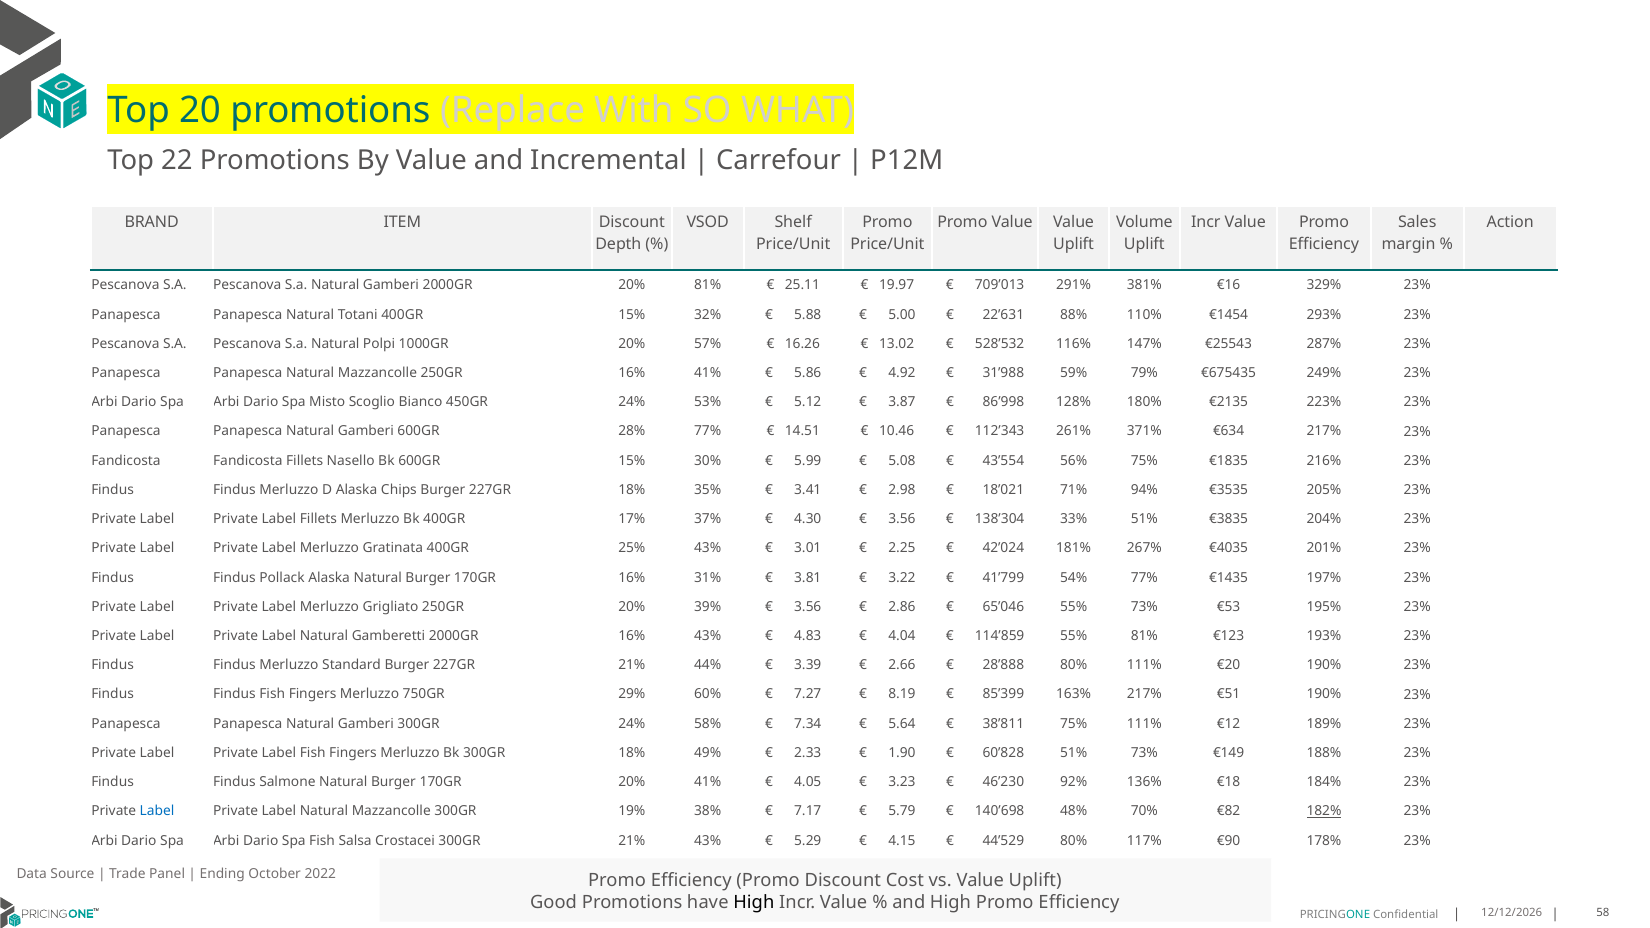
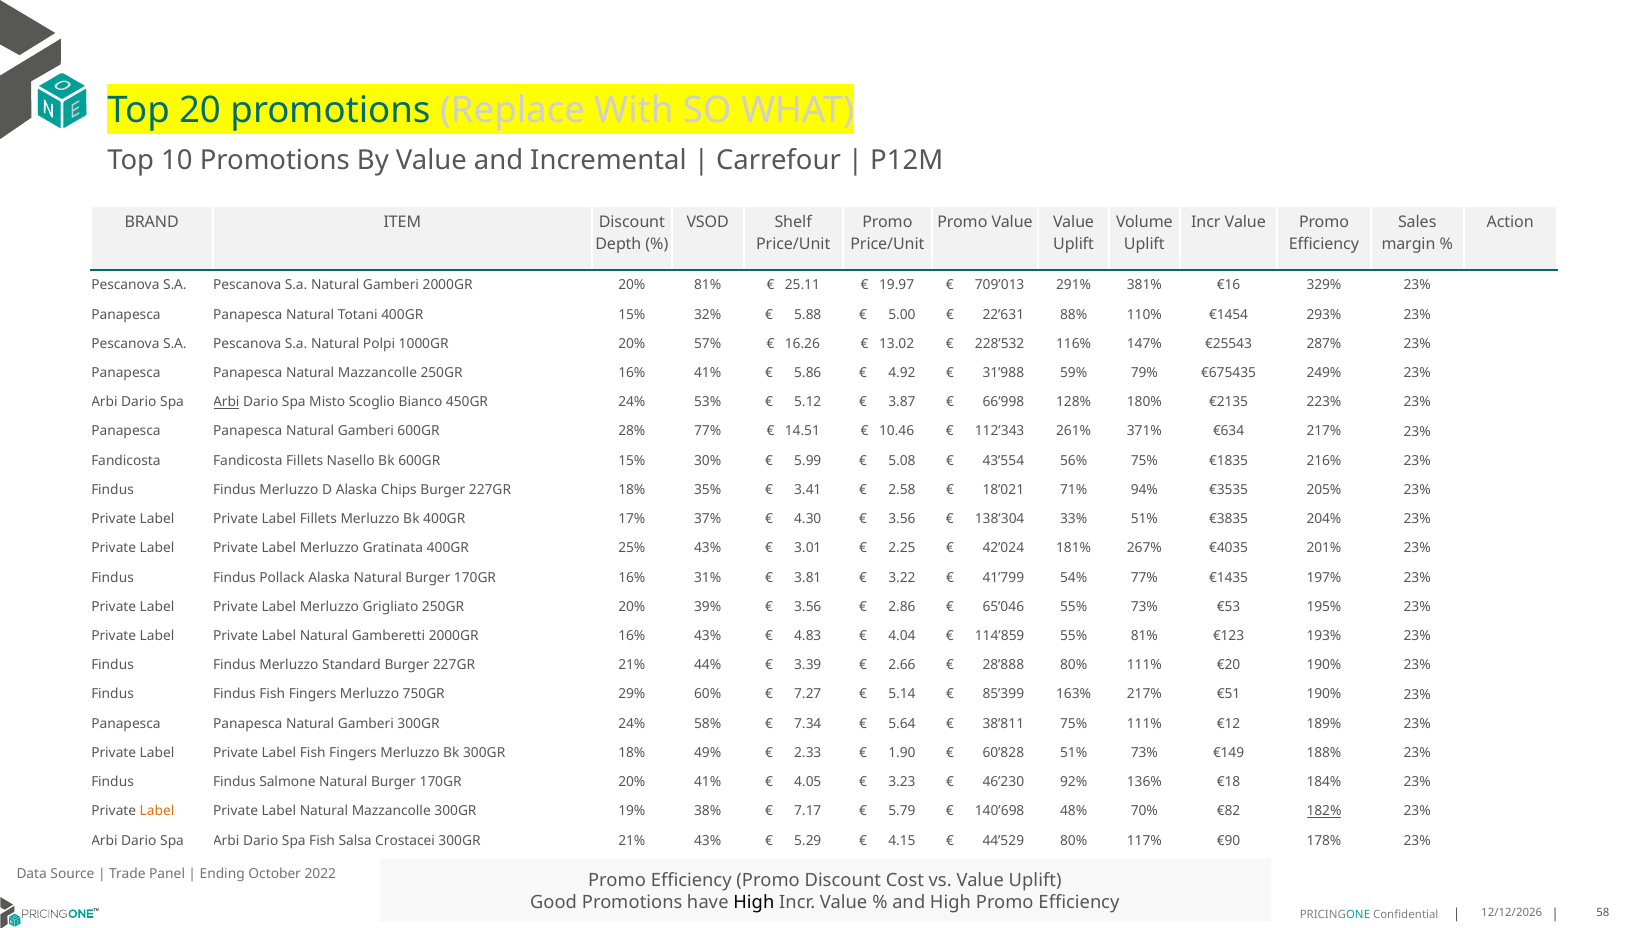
22: 22 -> 10 (177, 161)
528’532: 528’532 -> 228’532 (1000, 344)
Arbi underline: none -> present (226, 402)
86’998: 86’998 -> 66’998 (1003, 402)
2.98: 2.98 -> 2.58 (902, 490)
8.19: 8.19 -> 5.14 (902, 695)
Label colour: blue -> orange (157, 811)
